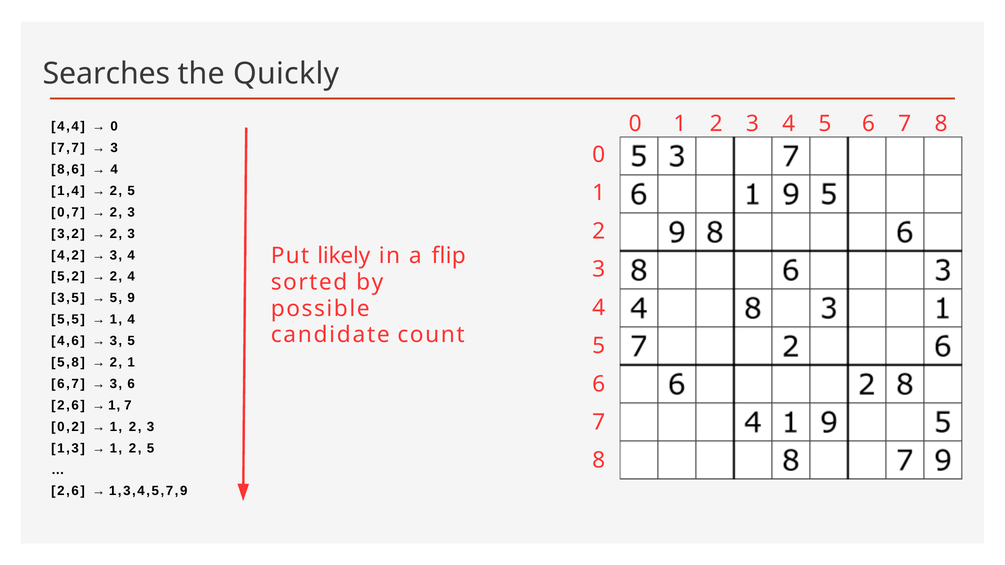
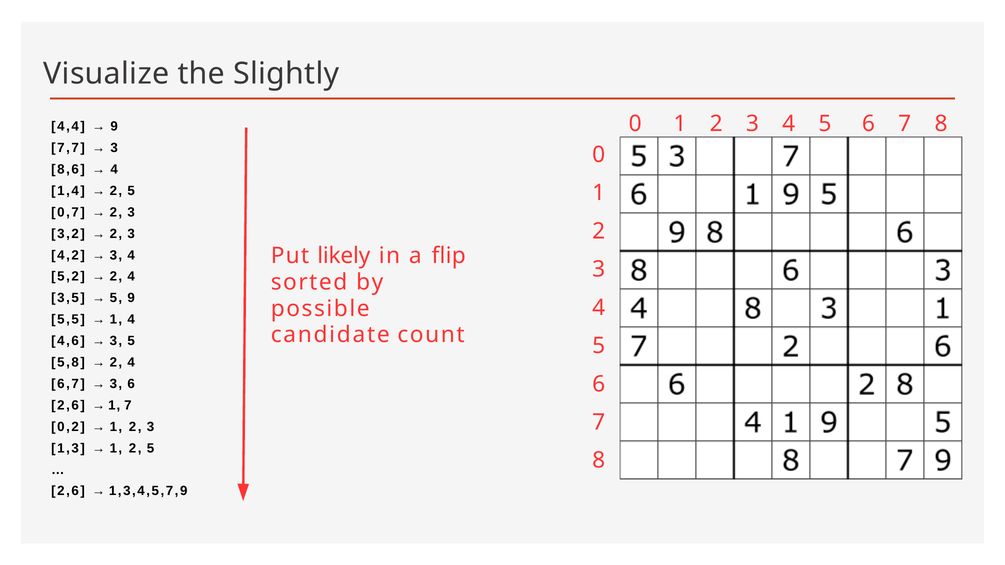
Searches: Searches -> Visualize (106, 74)
Quickly: Quickly -> Slightly (286, 74)
0: 0 -> 9 (114, 127)
1: 1 -> 4 (131, 363)
